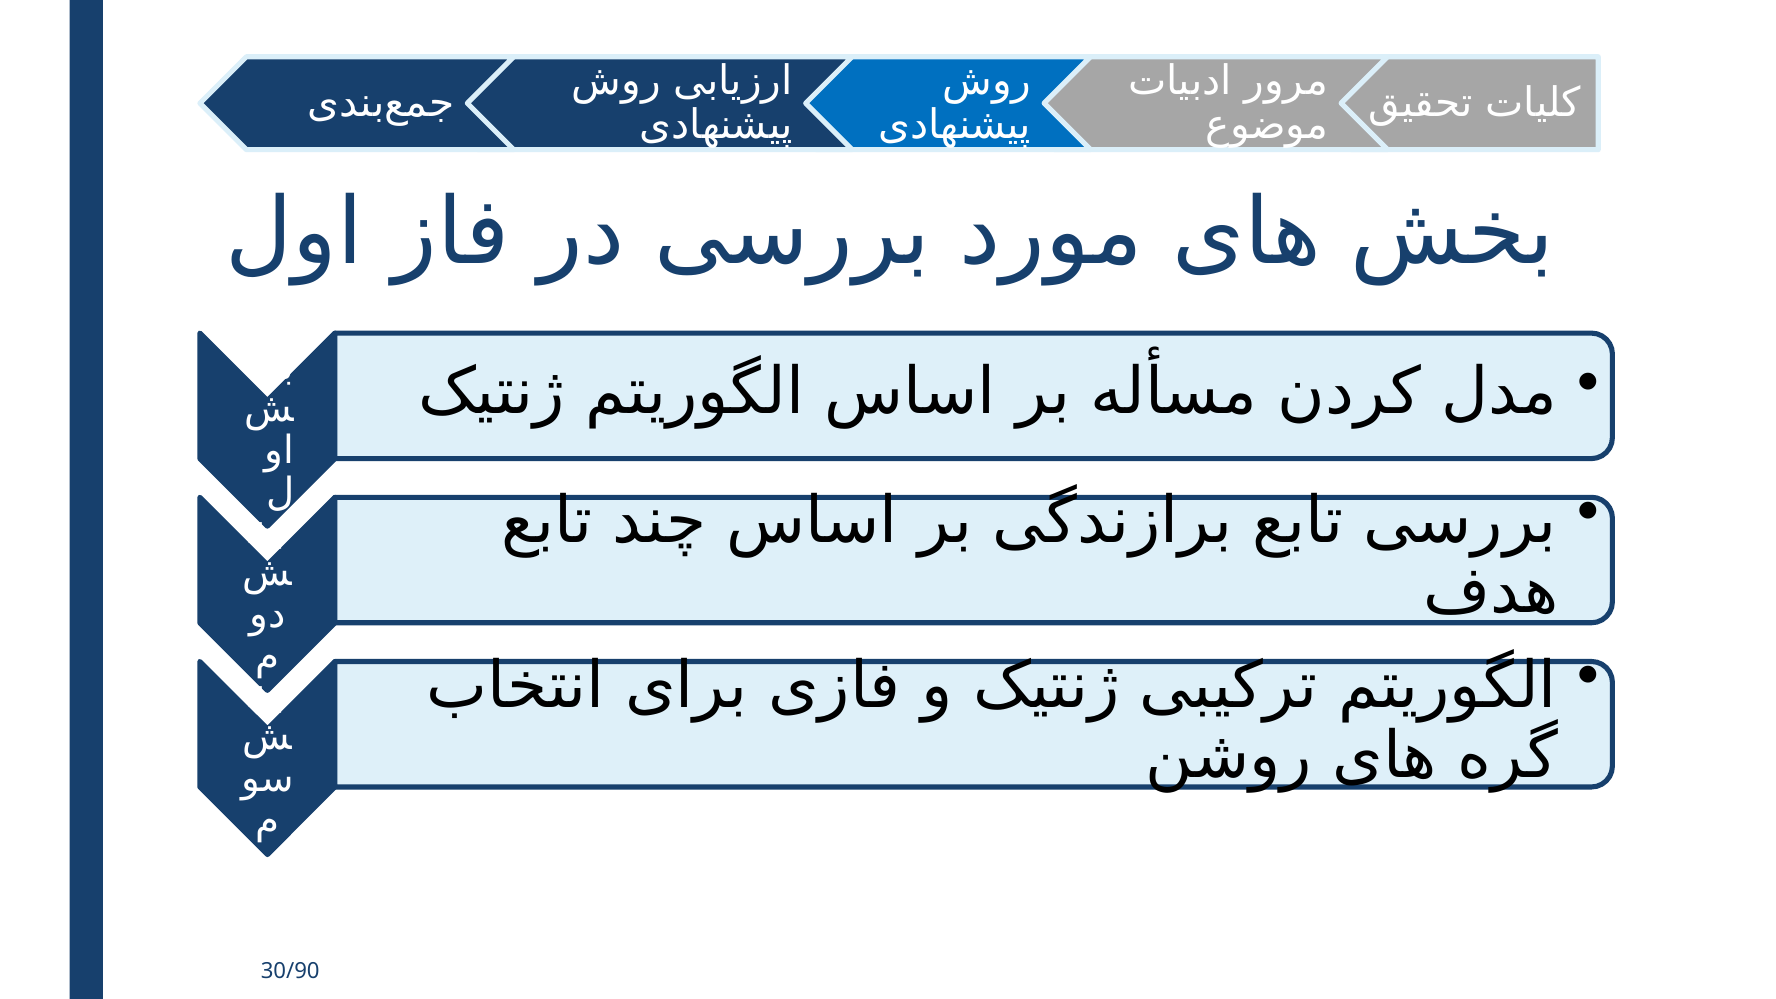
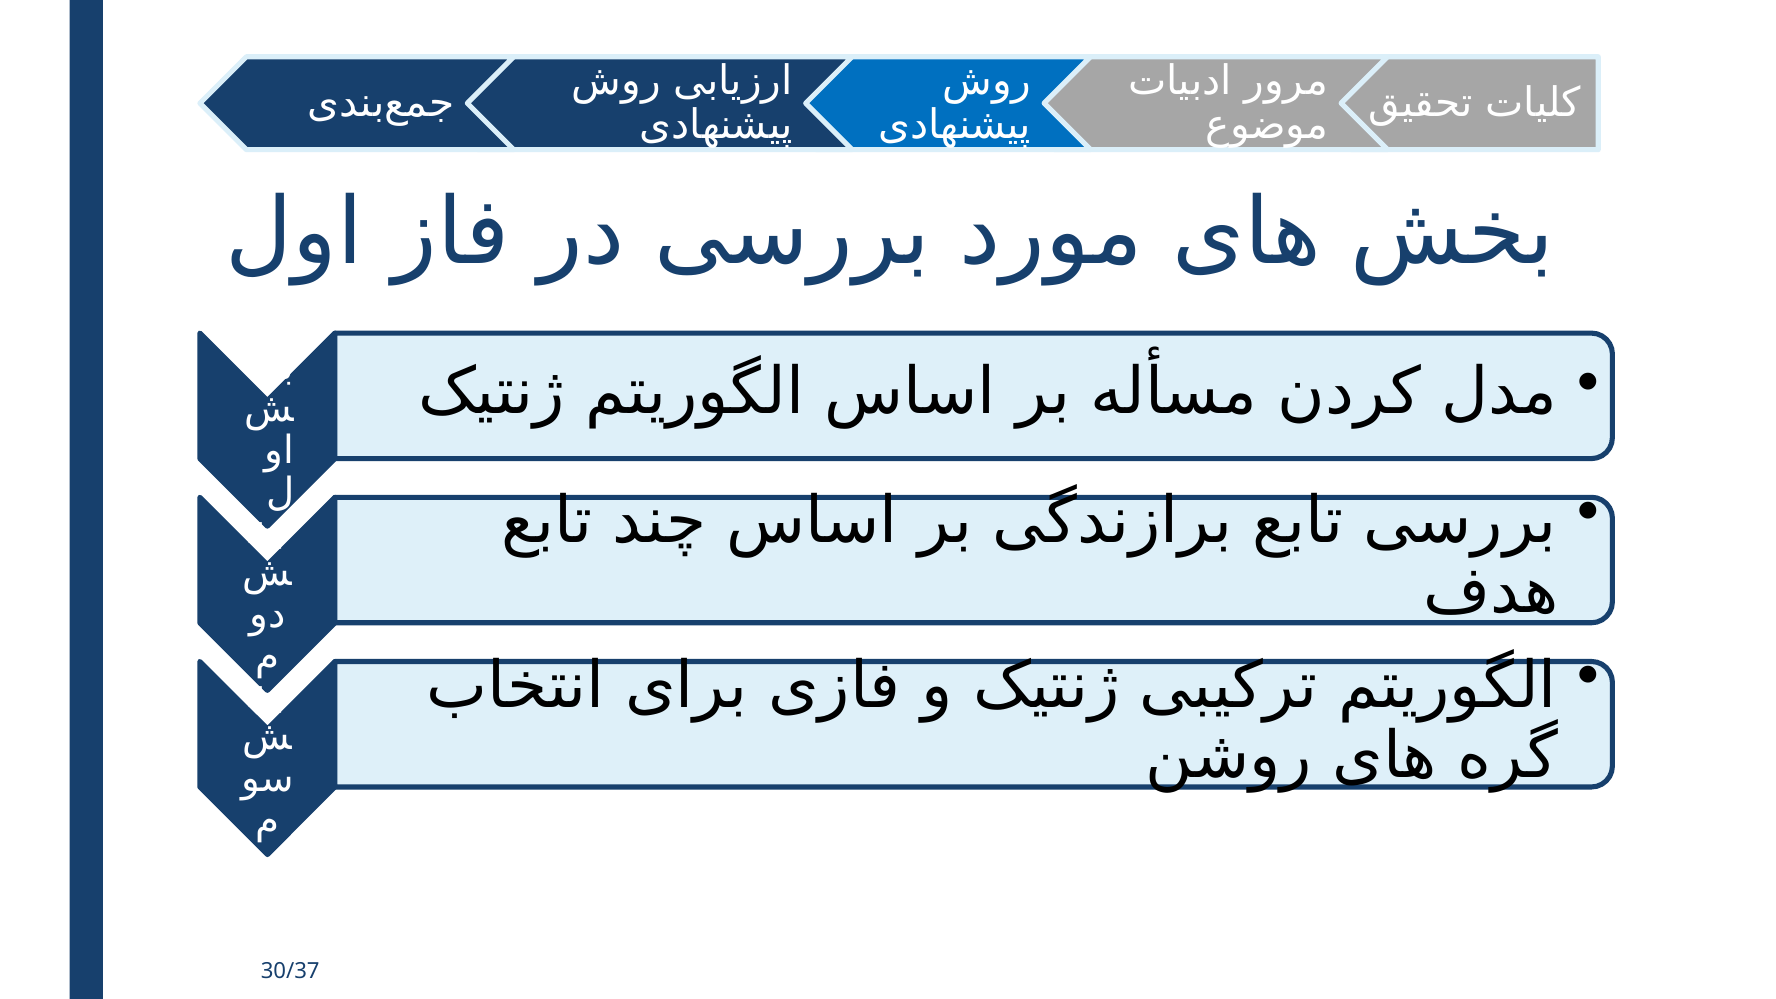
30/90: 30/90 -> 30/37 (290, 971)
